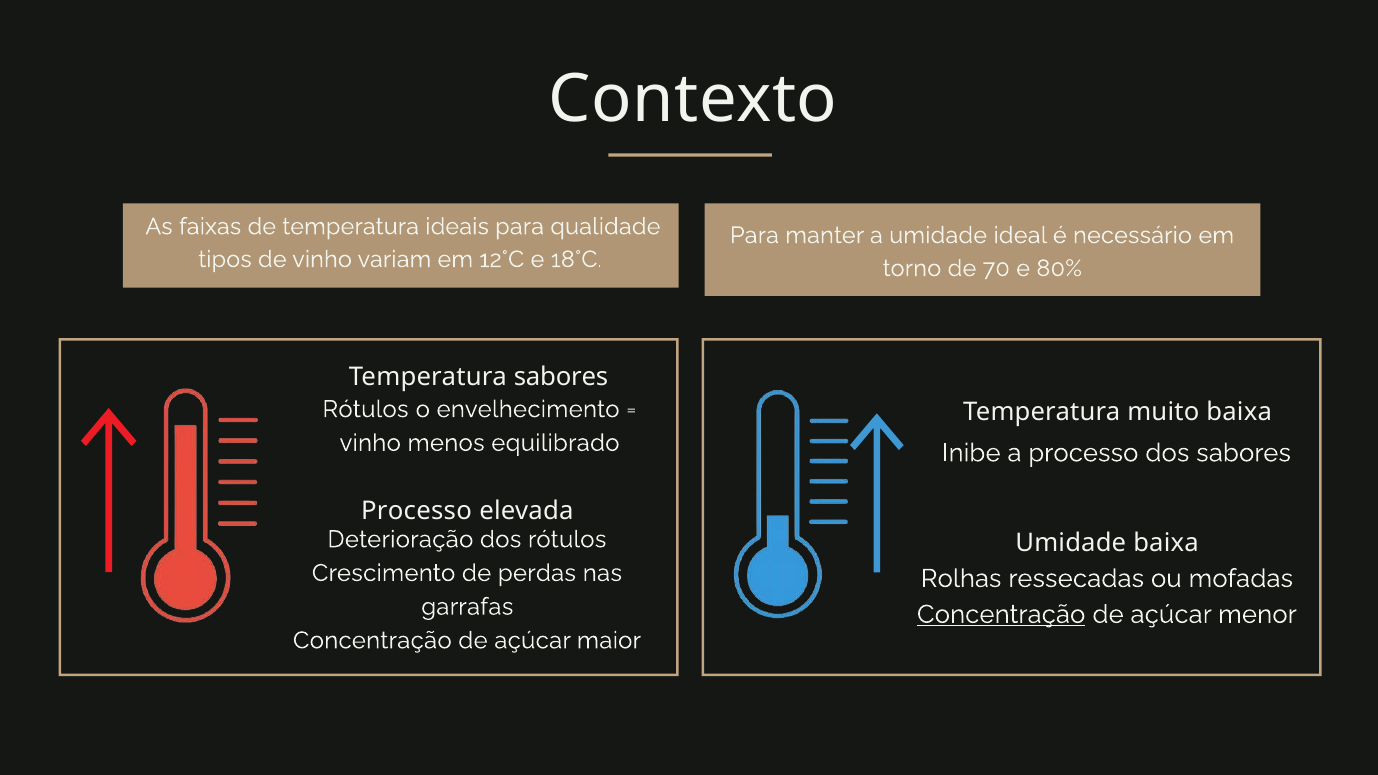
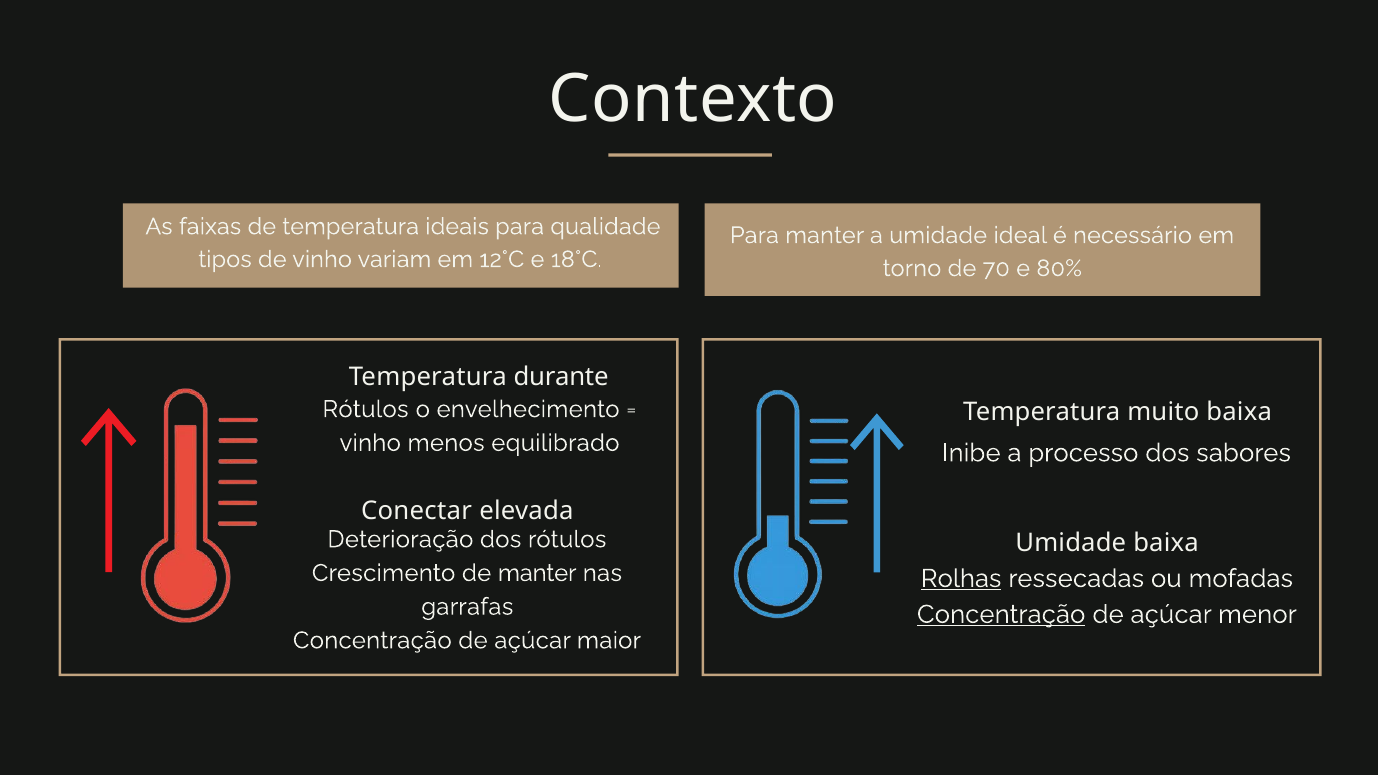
Temperatura sabores: sabores -> durante (561, 377)
Processo: Processo -> Conectar (416, 511)
de perdas: perdas -> manter (537, 573)
Rolhas underline: none -> present (961, 579)
